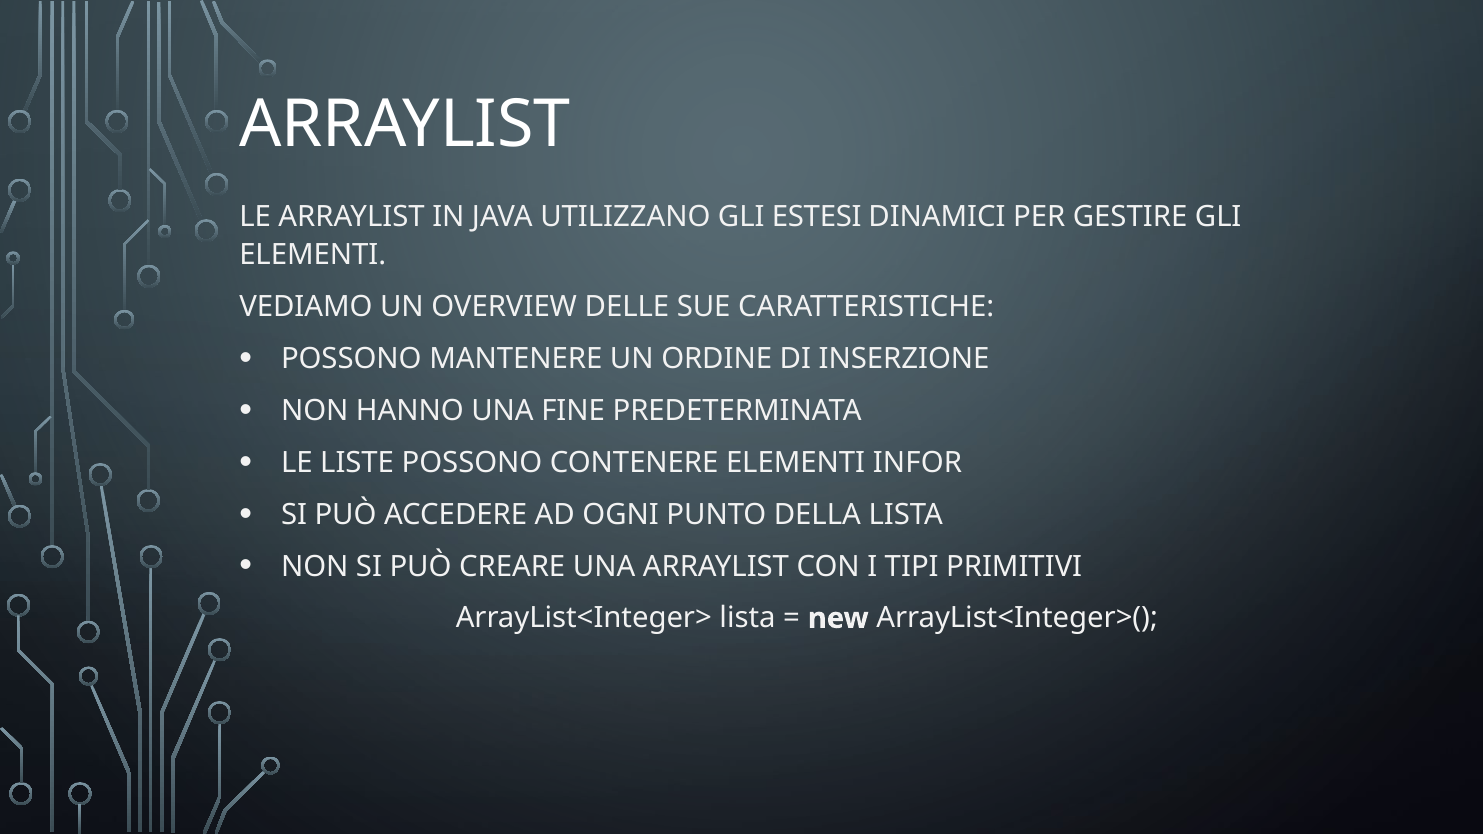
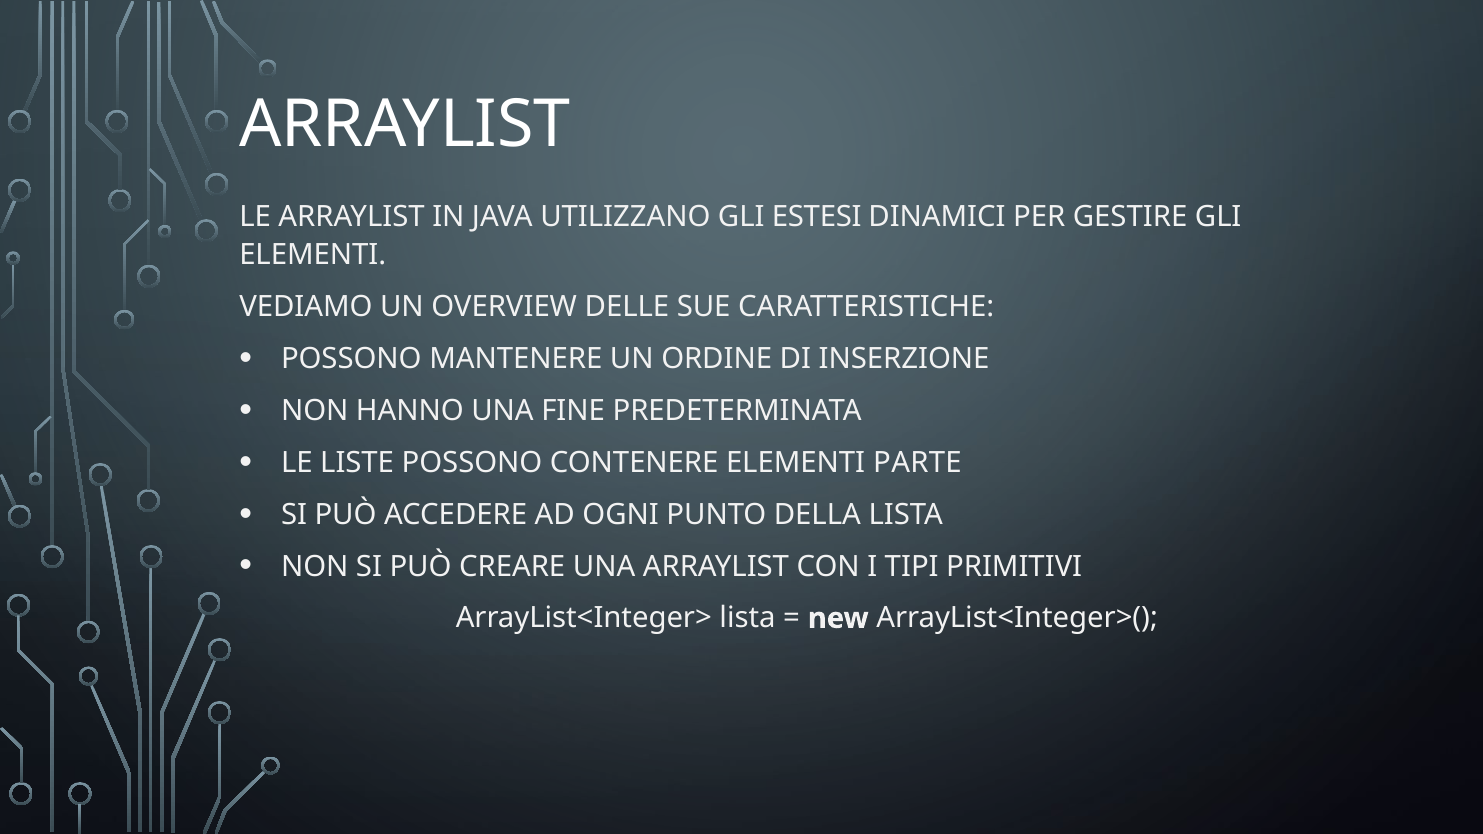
INFOR: INFOR -> PARTE (917, 463)
